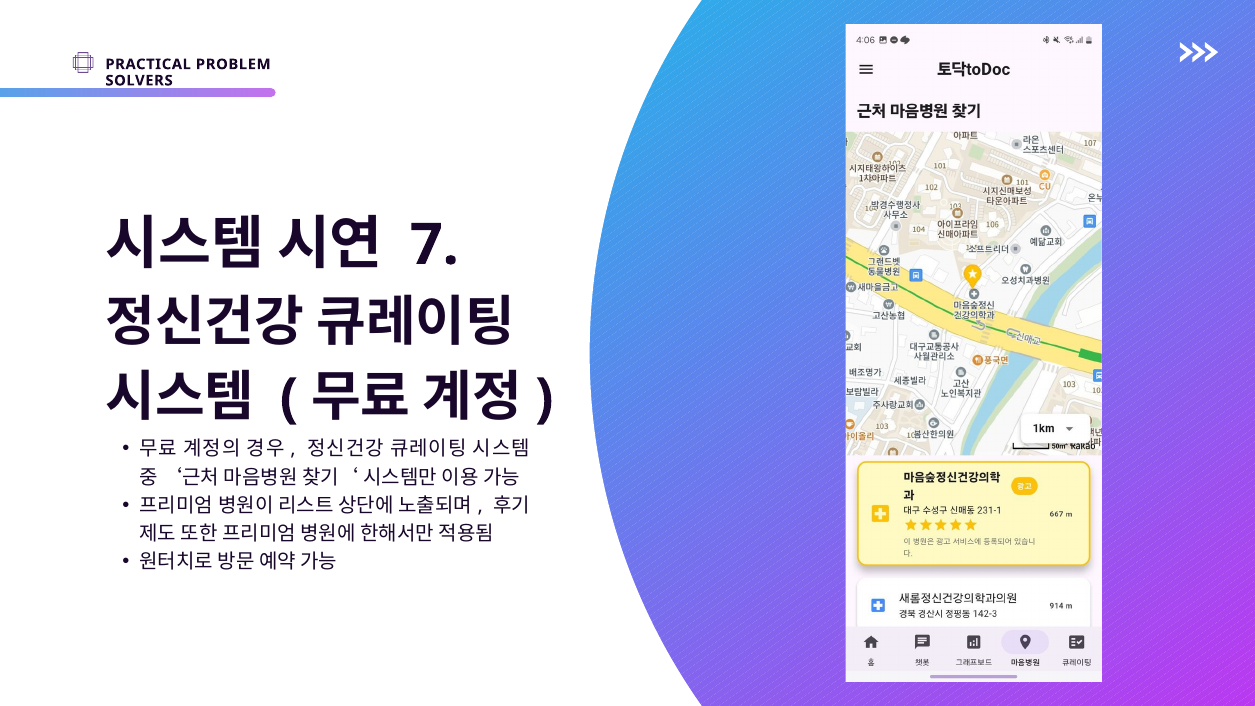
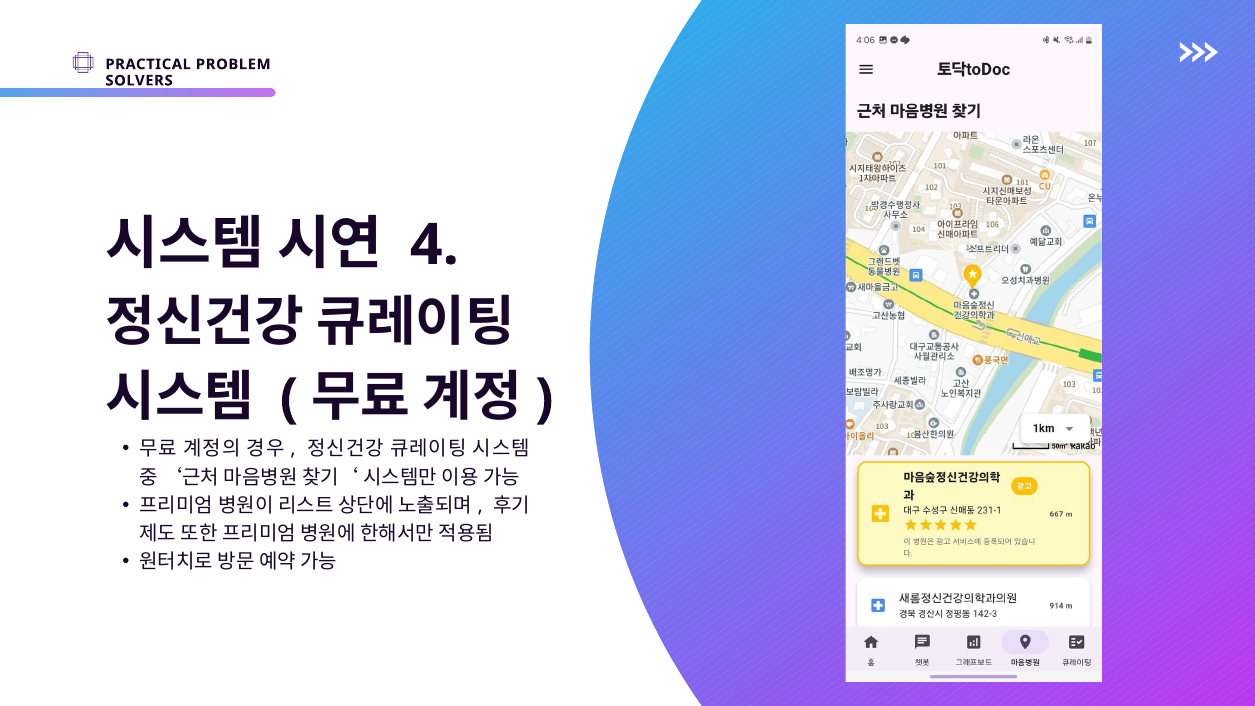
7: 7 -> 4 (434, 245)
